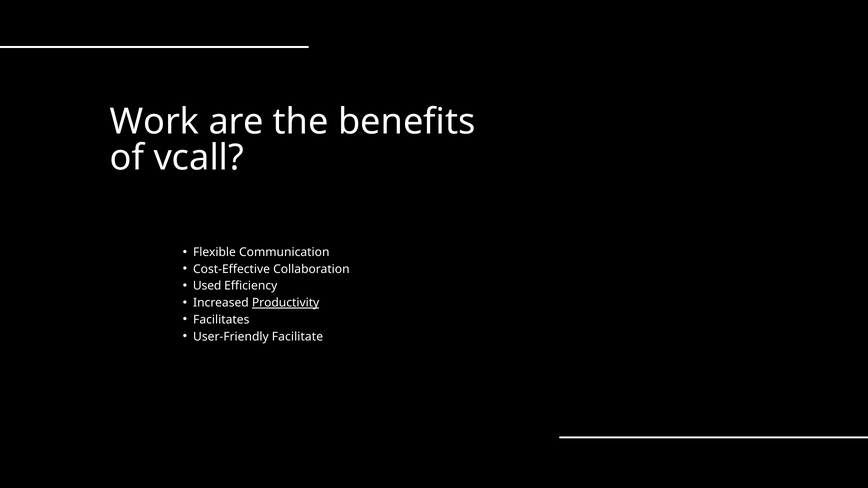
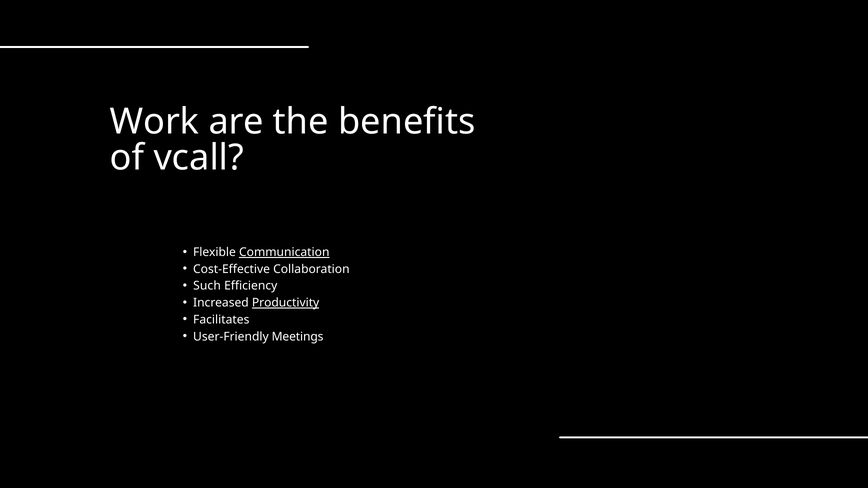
Communication underline: none -> present (284, 252)
Used: Used -> Such (207, 286)
Facilitate: Facilitate -> Meetings (298, 337)
